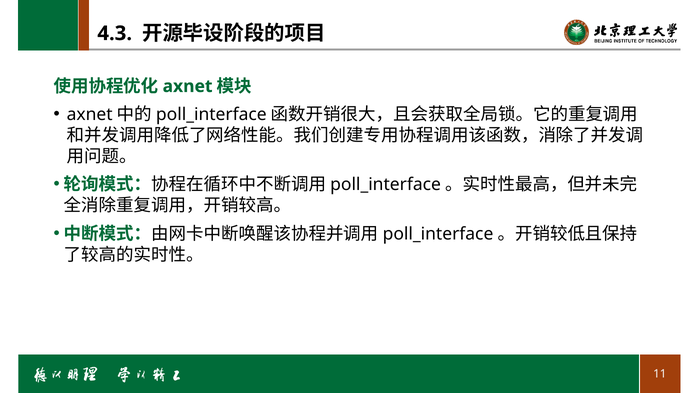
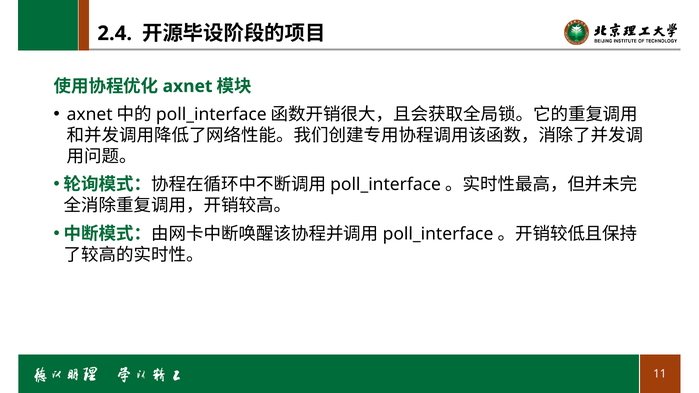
4.3: 4.3 -> 2.4 (115, 33)
